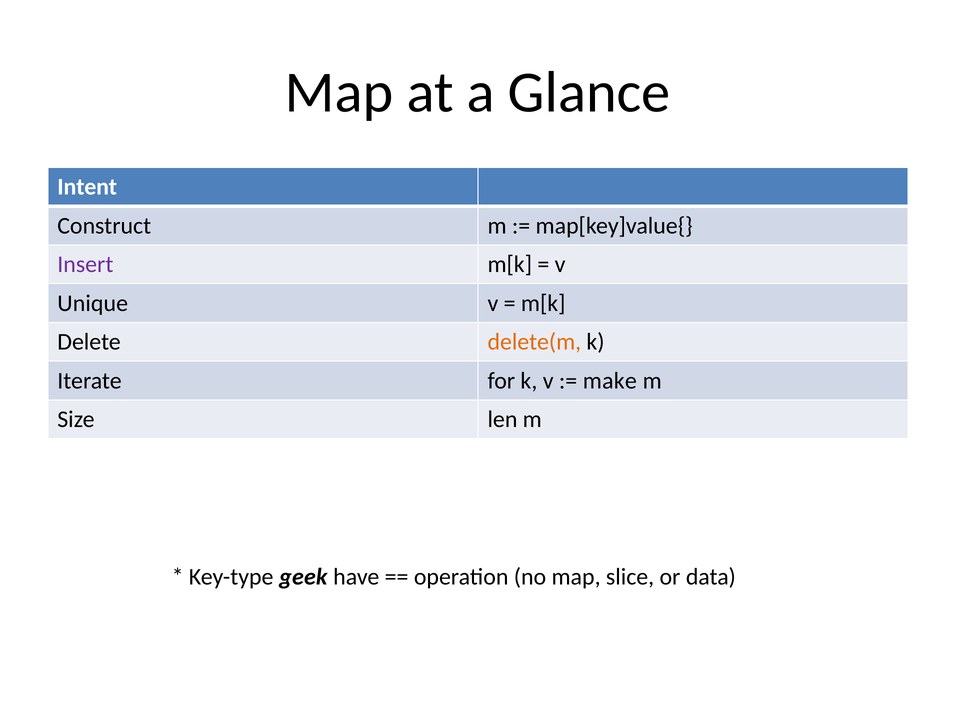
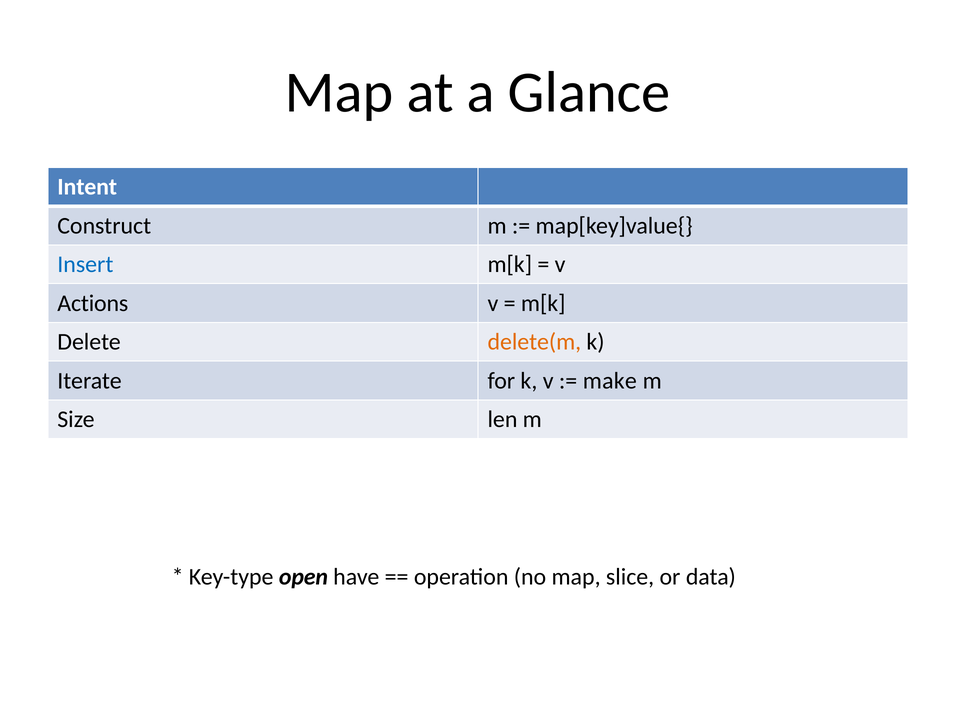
Insert colour: purple -> blue (85, 264)
Unique: Unique -> Actions (93, 303)
geek: geek -> open (303, 577)
